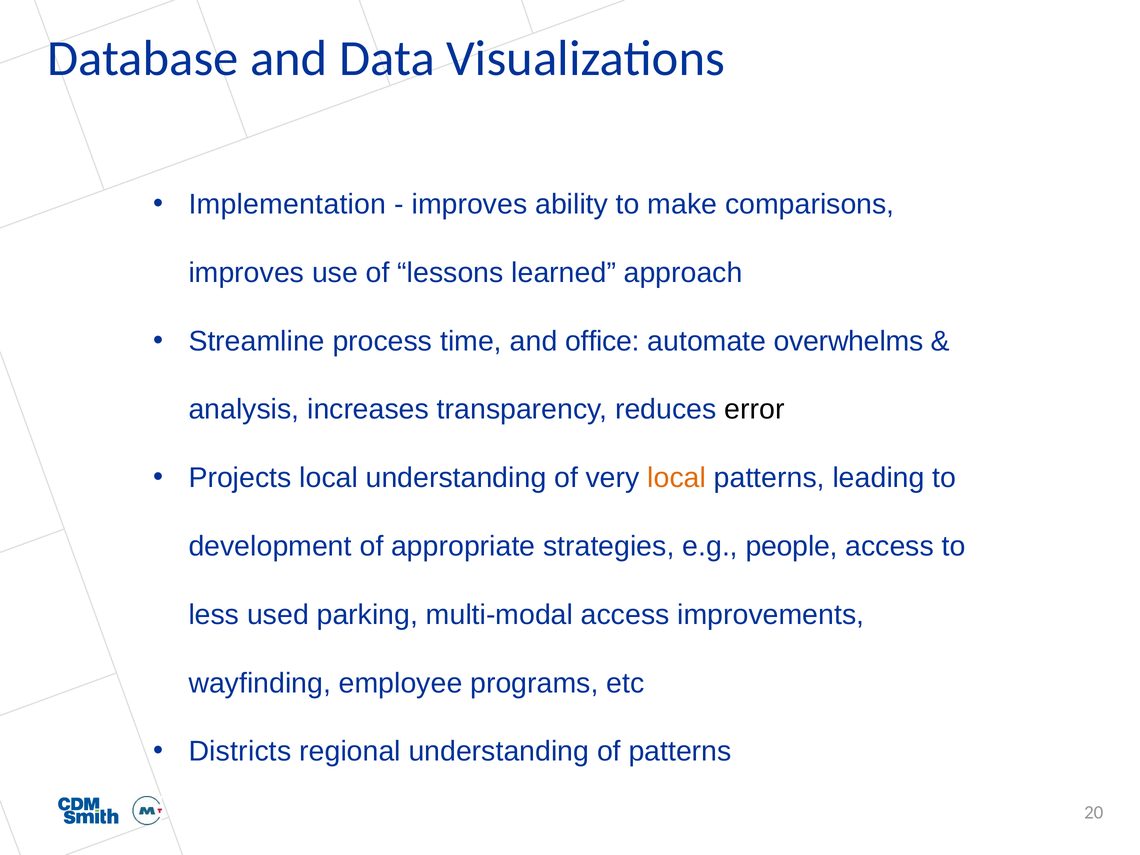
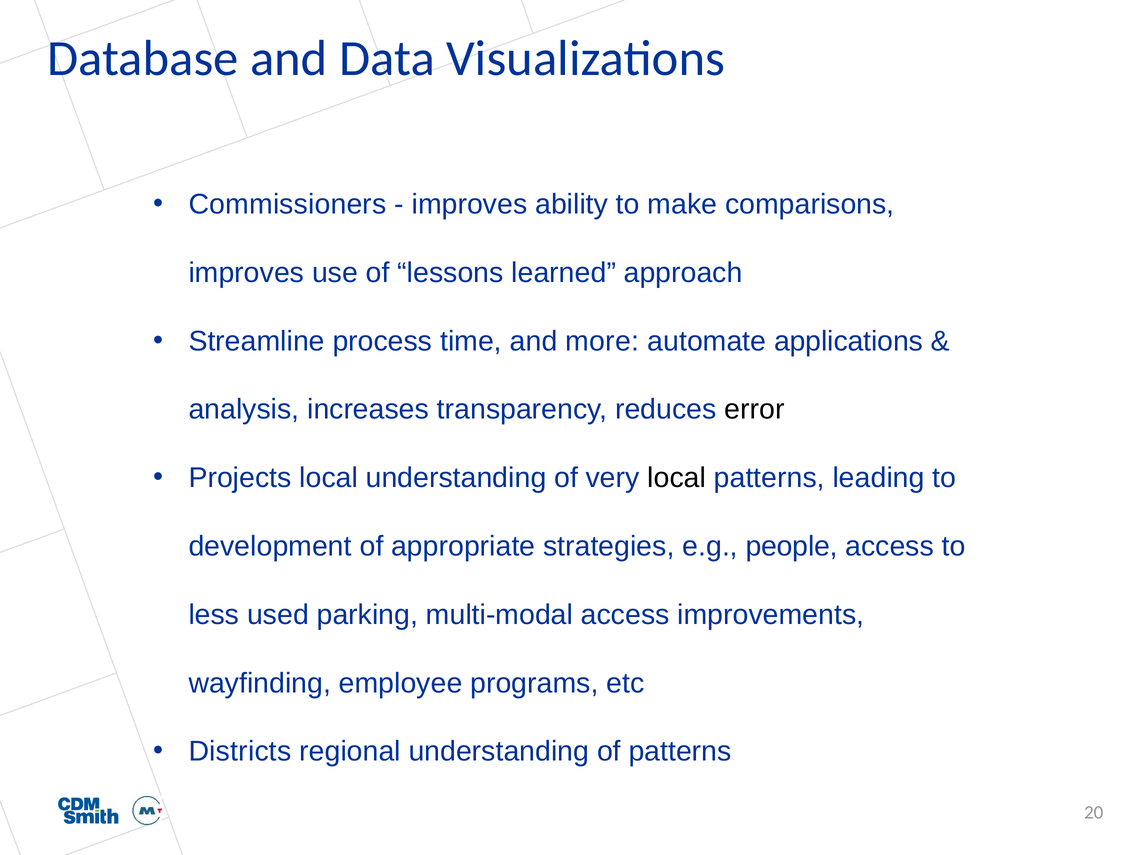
Implementation: Implementation -> Commissioners (288, 204)
office: office -> more (602, 341)
overwhelms: overwhelms -> applications (848, 341)
local colour: orange -> black (677, 478)
